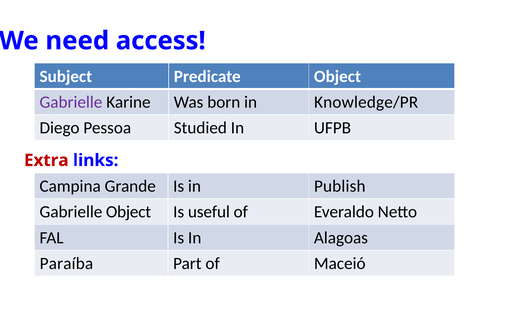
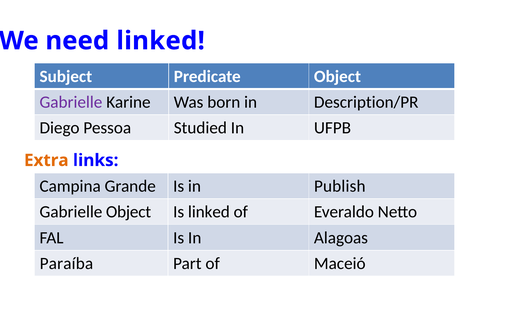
need access: access -> linked (161, 41)
Knowledge/PR: Knowledge/PR -> Description/PR (366, 102)
Extra colour: red -> orange (46, 160)
Is useful: useful -> linked (209, 212)
